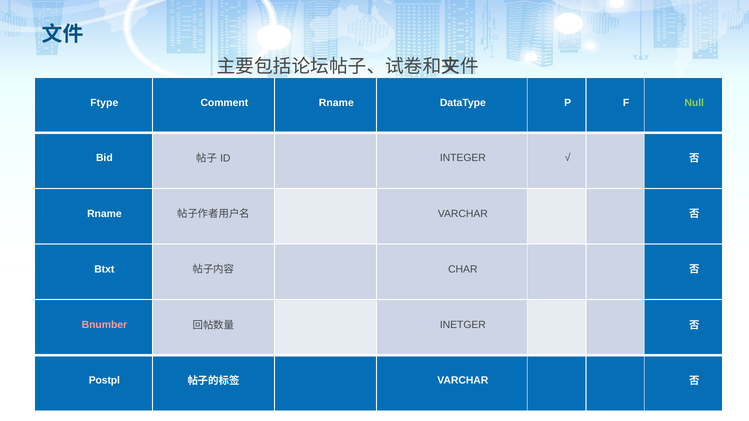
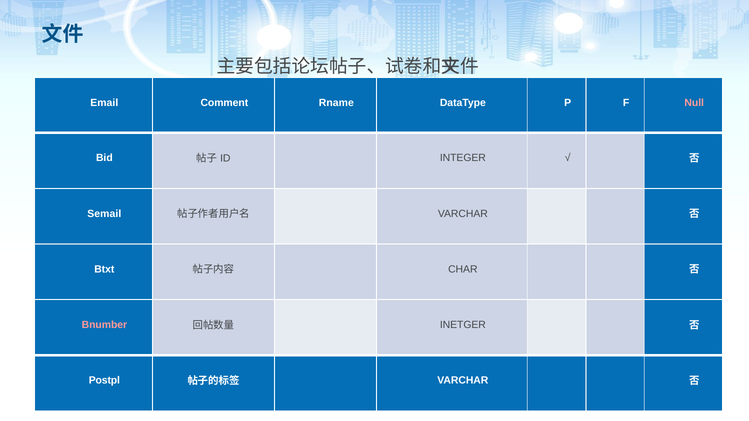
Ftype: Ftype -> Email (104, 103)
Null colour: light green -> pink (694, 103)
Rname: Rname -> Semail (104, 214)
